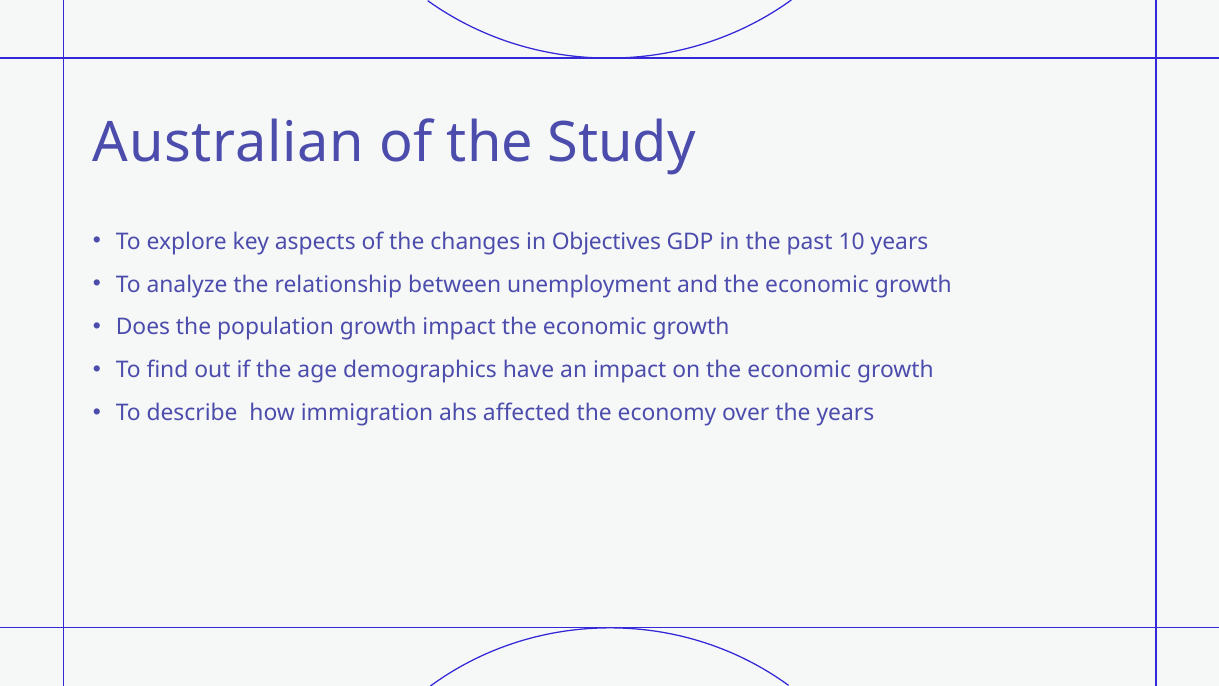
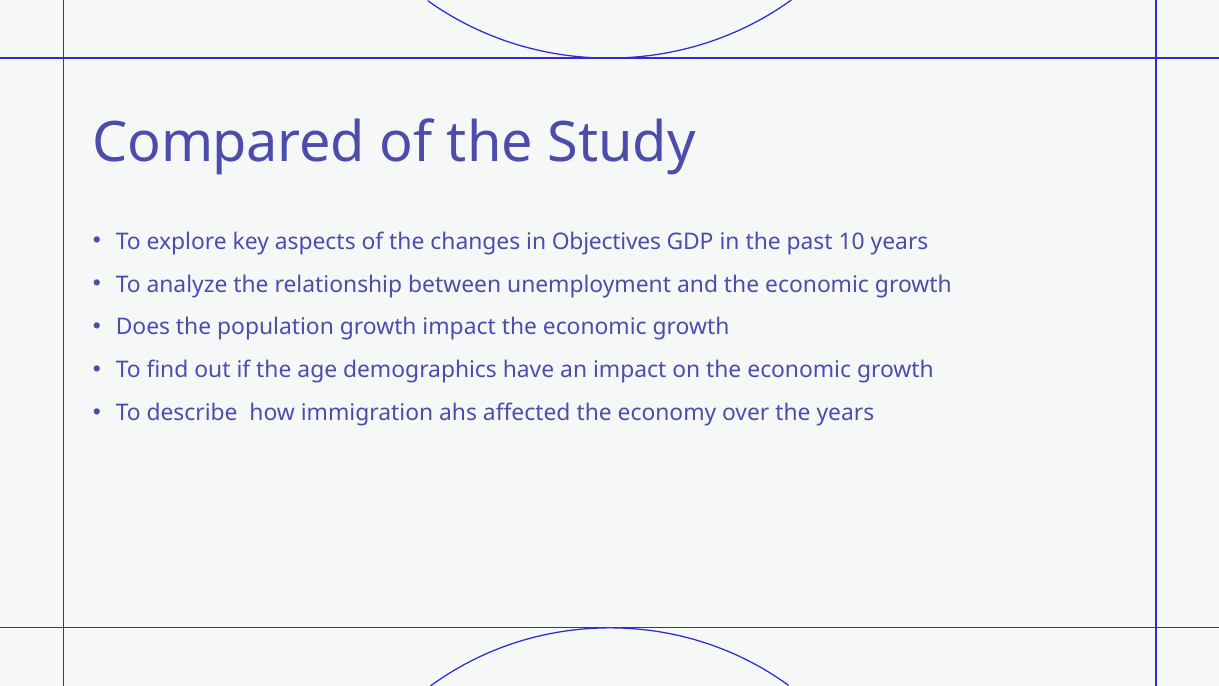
Australian: Australian -> Compared (229, 143)
